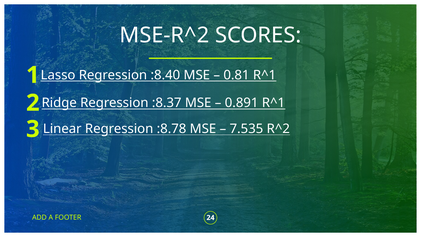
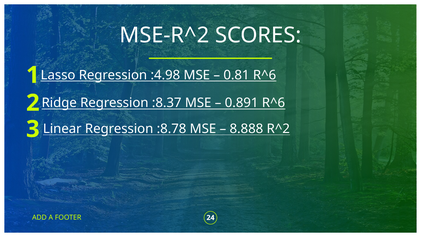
:8.40: :8.40 -> :4.98 (165, 75)
0.81 R^1: R^1 -> R^6 (265, 75)
0.891 R^1: R^1 -> R^6 (273, 103)
7.535: 7.535 -> 8.888 (246, 129)
